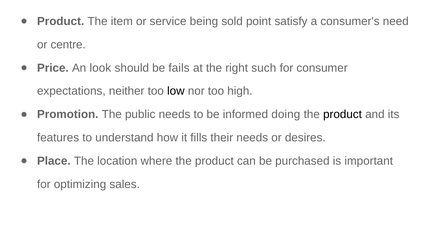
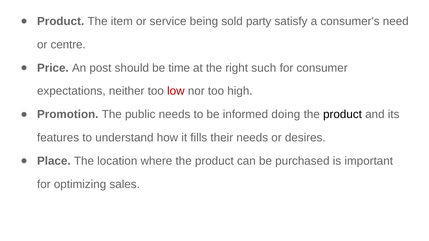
point: point -> party (259, 21)
look: look -> post (100, 68)
fails: fails -> time (179, 68)
low colour: black -> red (176, 91)
